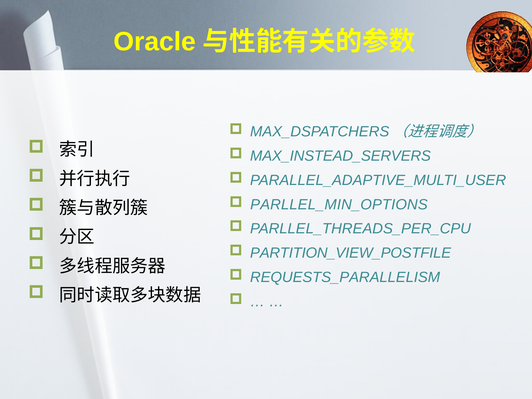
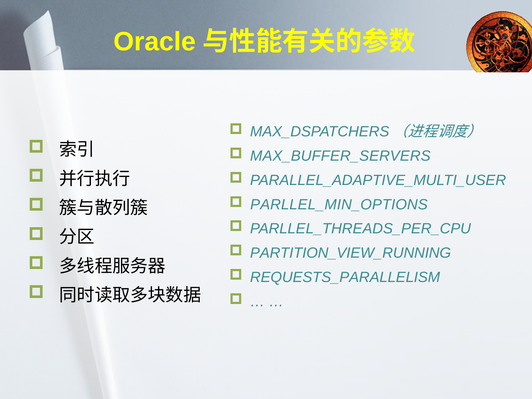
MAX_INSTEAD_SERVERS: MAX_INSTEAD_SERVERS -> MAX_BUFFER_SERVERS (340, 156)
PARTITION_VIEW_POSTFILE: PARTITION_VIEW_POSTFILE -> PARTITION_VIEW_RUNNING (351, 253)
